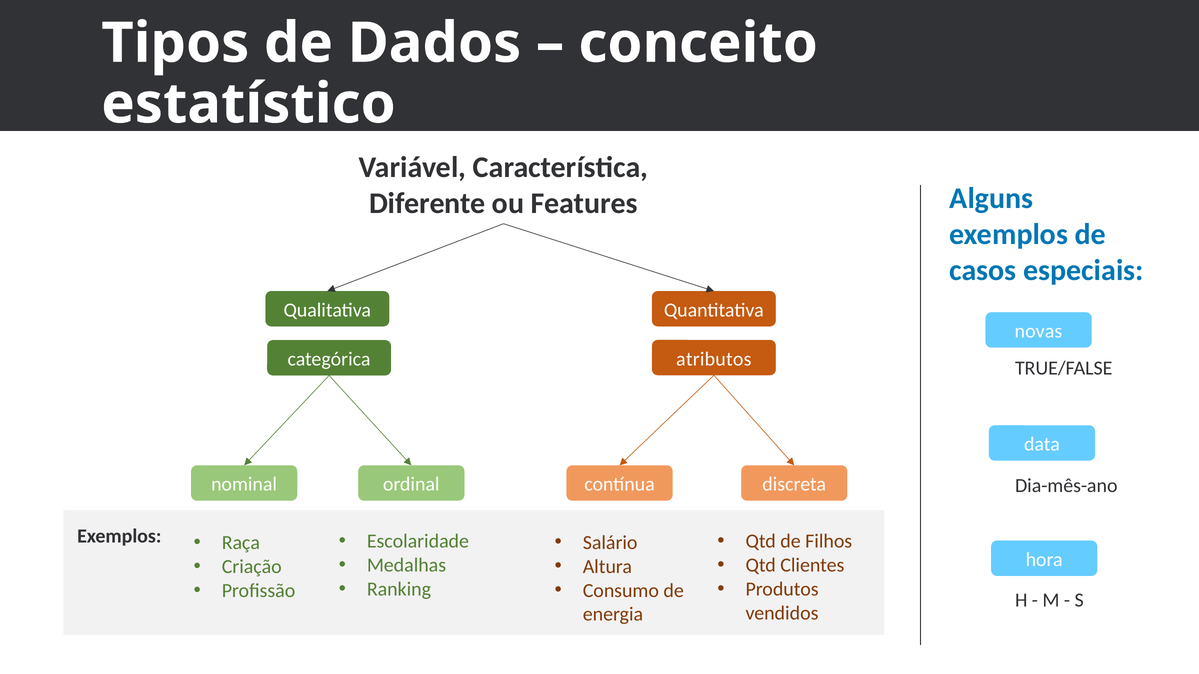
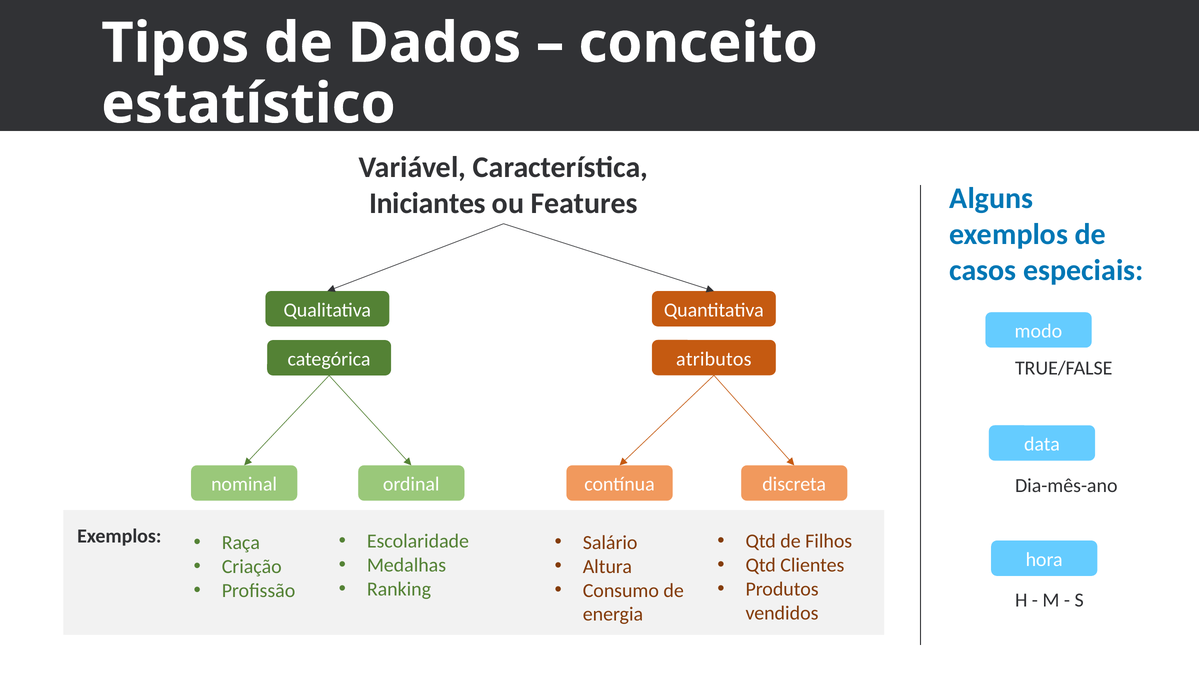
Diferente: Diferente -> Iniciantes (427, 204)
novas: novas -> modo (1038, 332)
